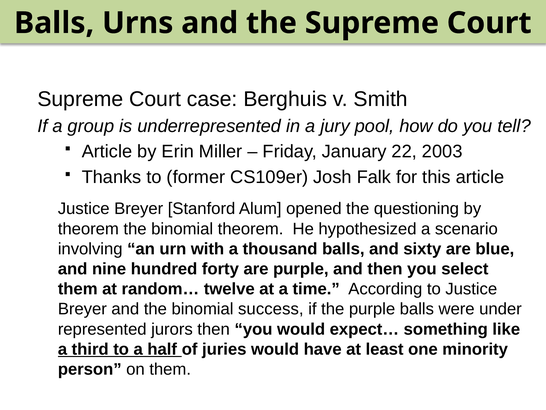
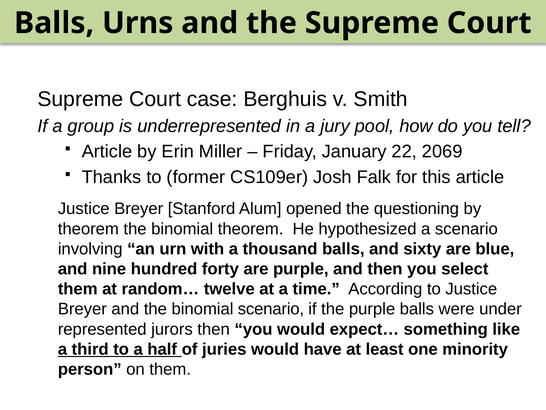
2003: 2003 -> 2069 (442, 151)
binomial success: success -> scenario (271, 309)
